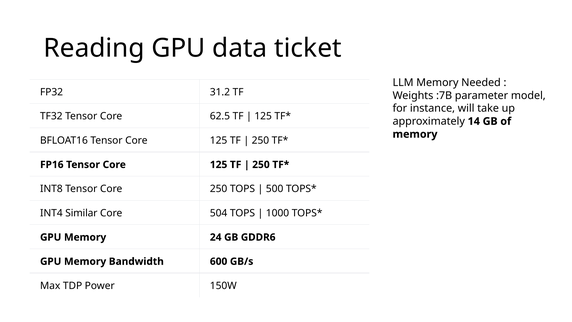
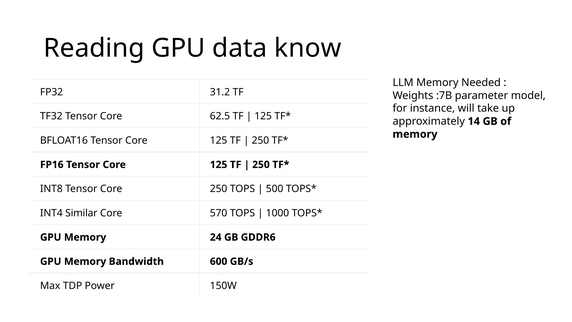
ticket: ticket -> know (308, 48)
504: 504 -> 570 (219, 213)
